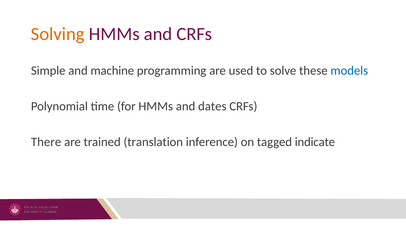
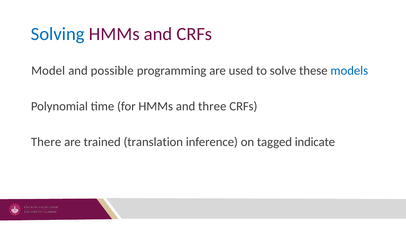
Solving colour: orange -> blue (58, 34)
Simple: Simple -> Model (48, 71)
machine: machine -> possible (112, 71)
dates: dates -> three (212, 106)
